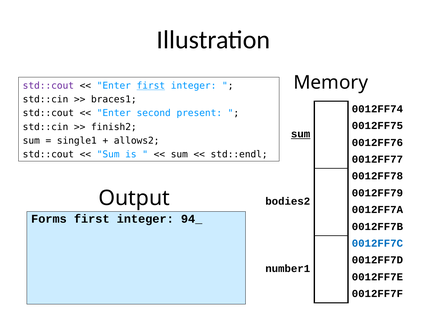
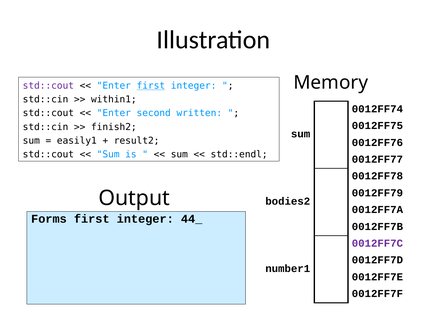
braces1: braces1 -> within1 (114, 100)
present: present -> written (199, 113)
sum underline: present -> none (301, 134)
single1: single1 -> easily1 (77, 141)
allows2: allows2 -> result2 (137, 141)
94_: 94_ -> 44_ (192, 219)
0012FF7C colour: blue -> purple (377, 243)
